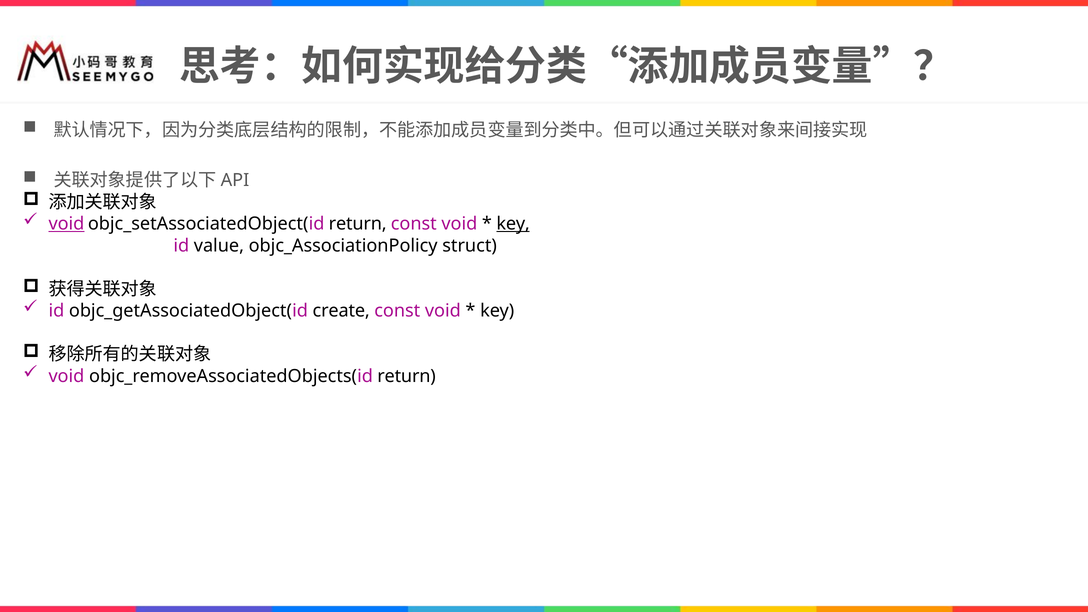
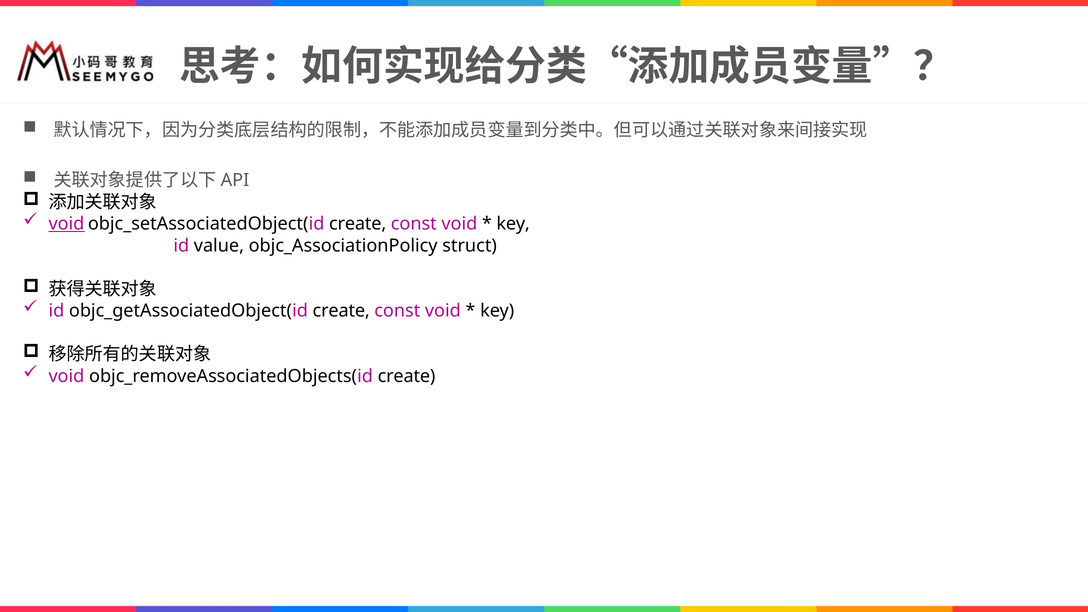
objc_setAssociatedObject(id return: return -> create (358, 224)
key underline: present -> none (513, 224)
objc_removeAssociatedObjects(id return: return -> create (407, 376)
